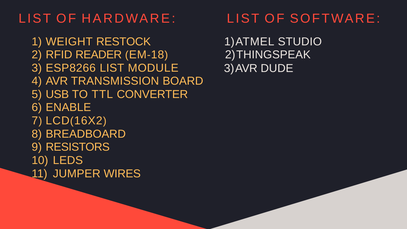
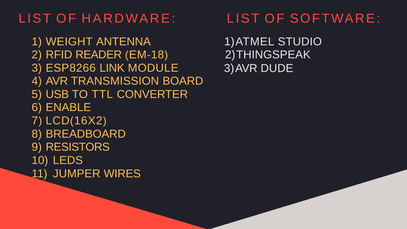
RESTOCK: RESTOCK -> ANTENNA (123, 42)
ESP8266 LIST: LIST -> LINK (112, 68)
